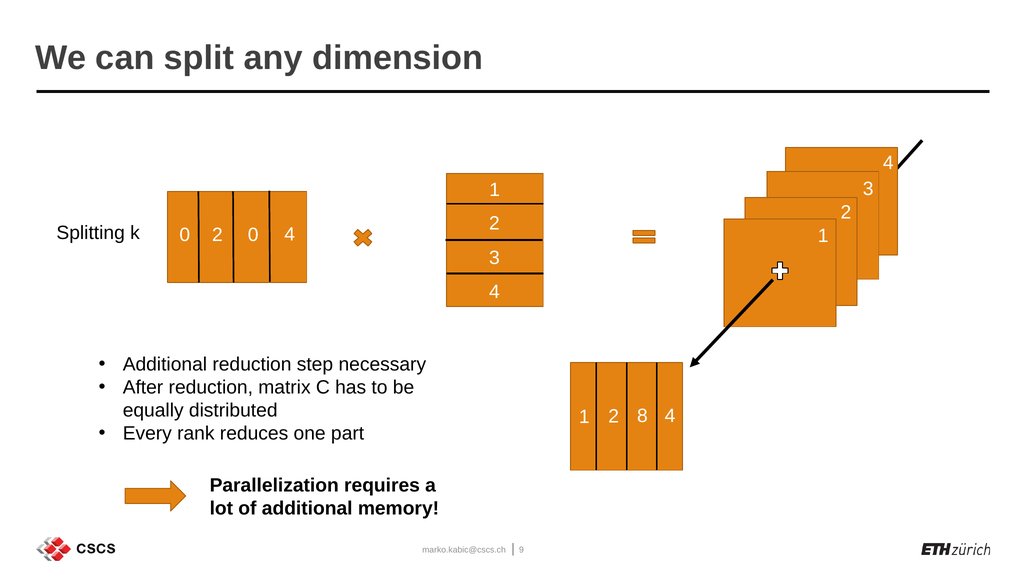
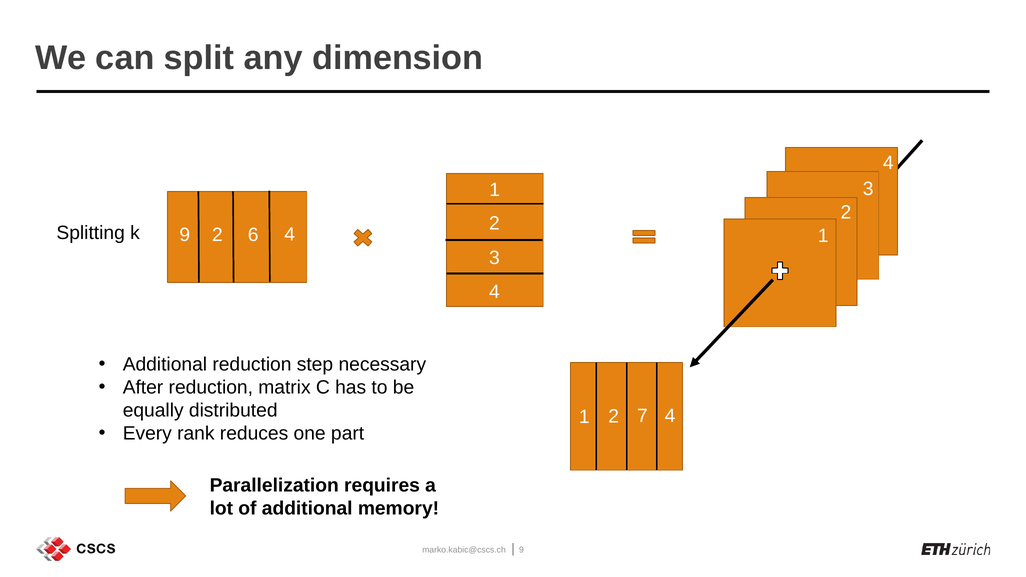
k 0: 0 -> 9 (185, 235)
2 0: 0 -> 6 (253, 235)
8: 8 -> 7 (642, 416)
